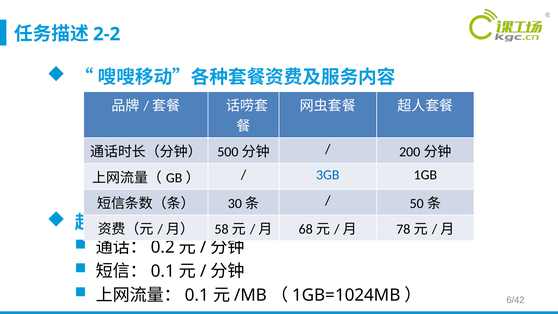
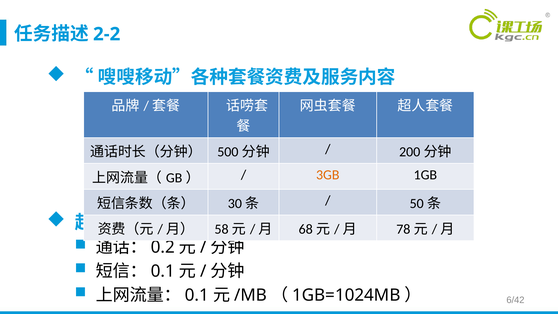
3GB colour: blue -> orange (328, 175)
